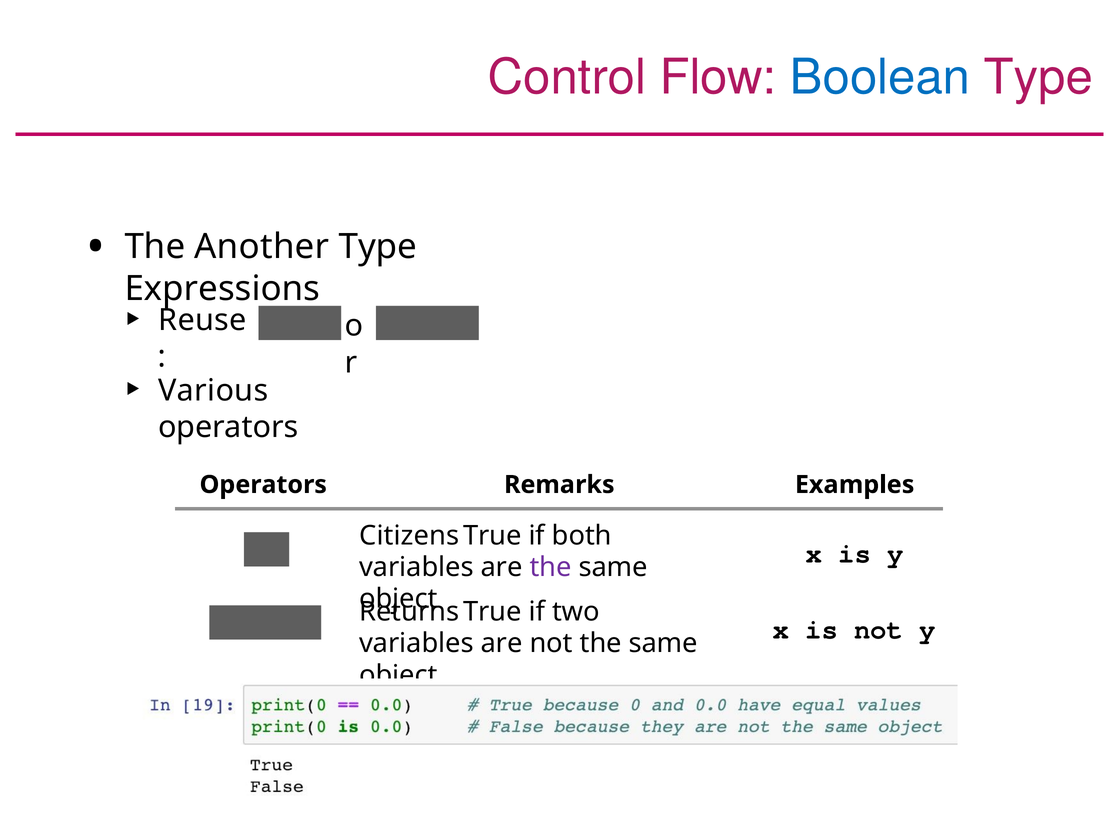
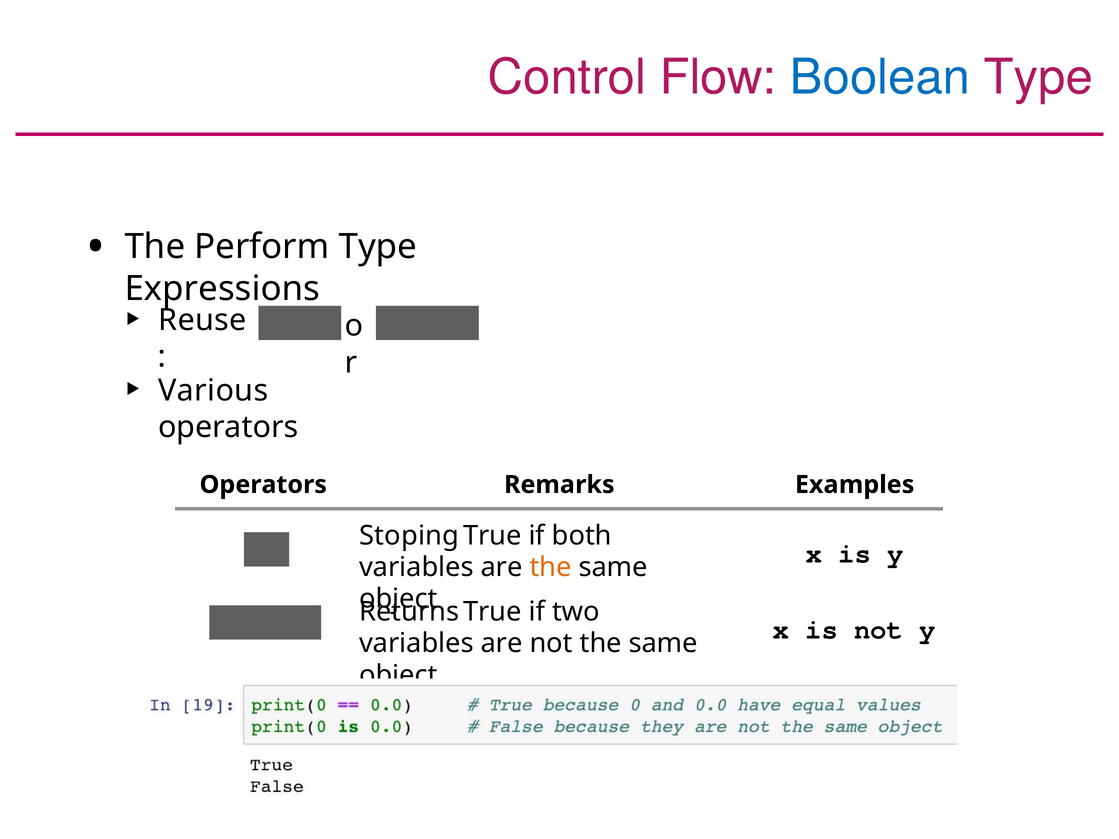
Another: Another -> Perform (262, 247)
Citizens: Citizens -> Stoping (409, 536)
the colour: purple -> orange (551, 567)
